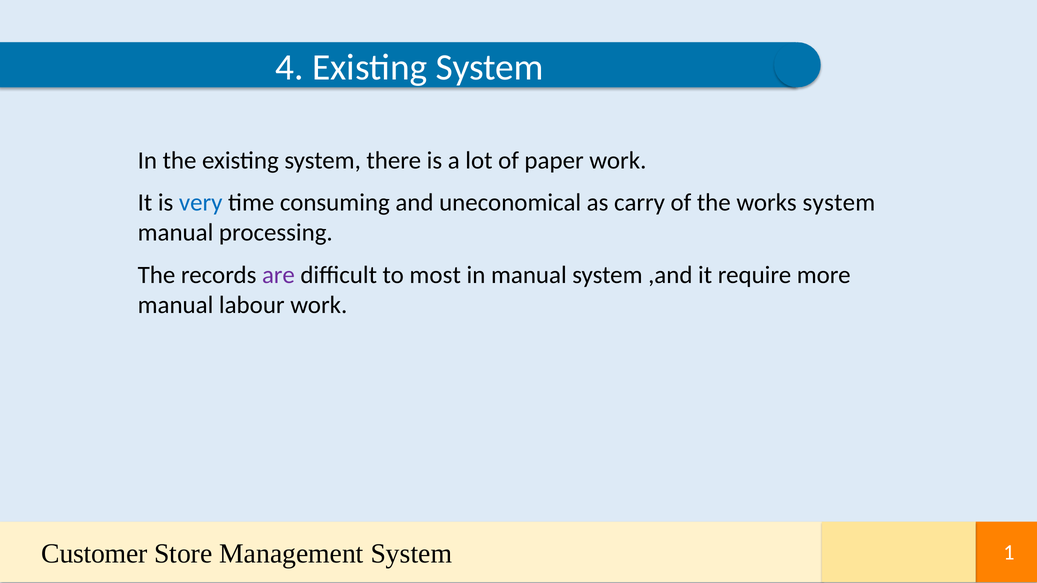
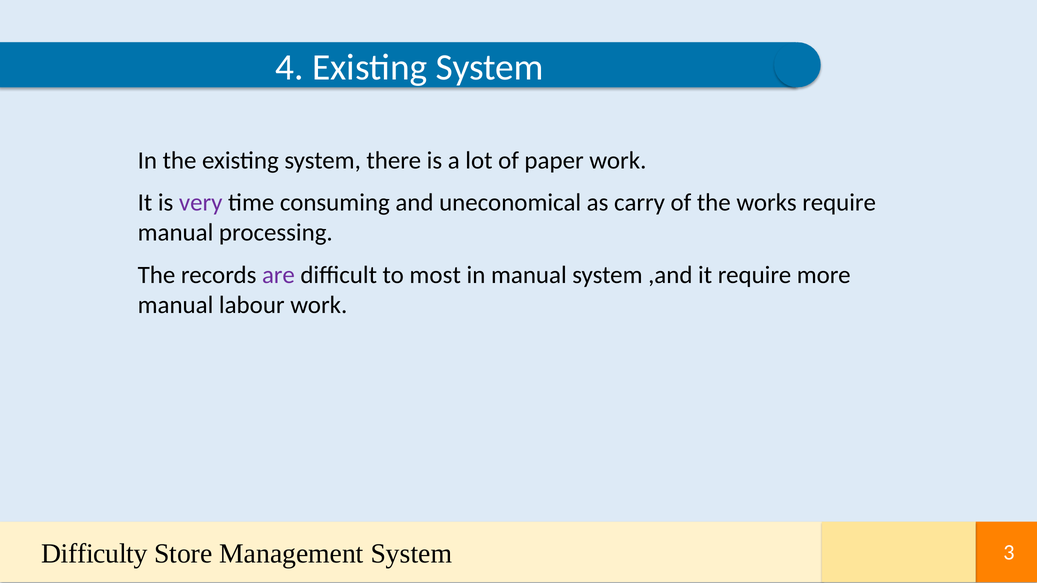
very colour: blue -> purple (201, 203)
works system: system -> require (839, 203)
Customer: Customer -> Difficulty (94, 554)
1: 1 -> 3 (1009, 553)
